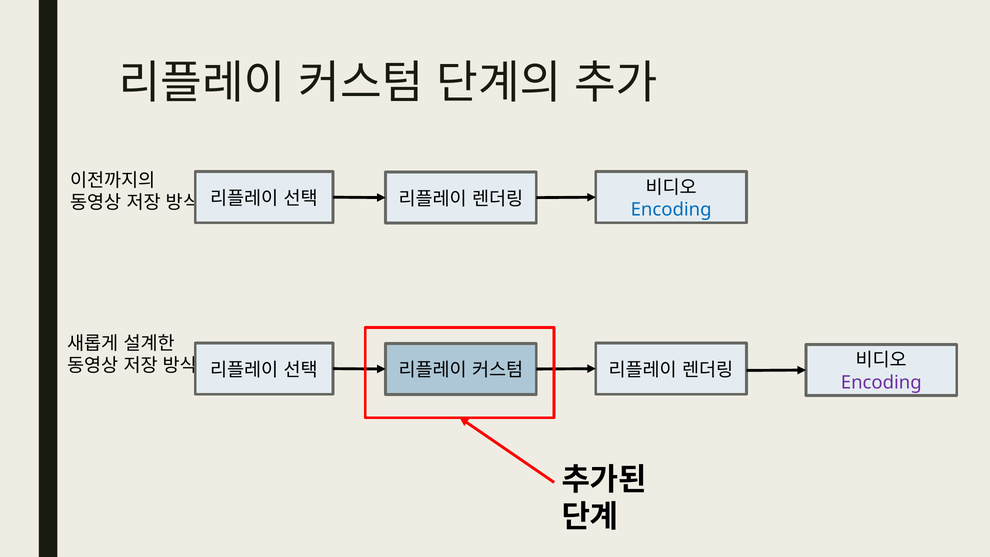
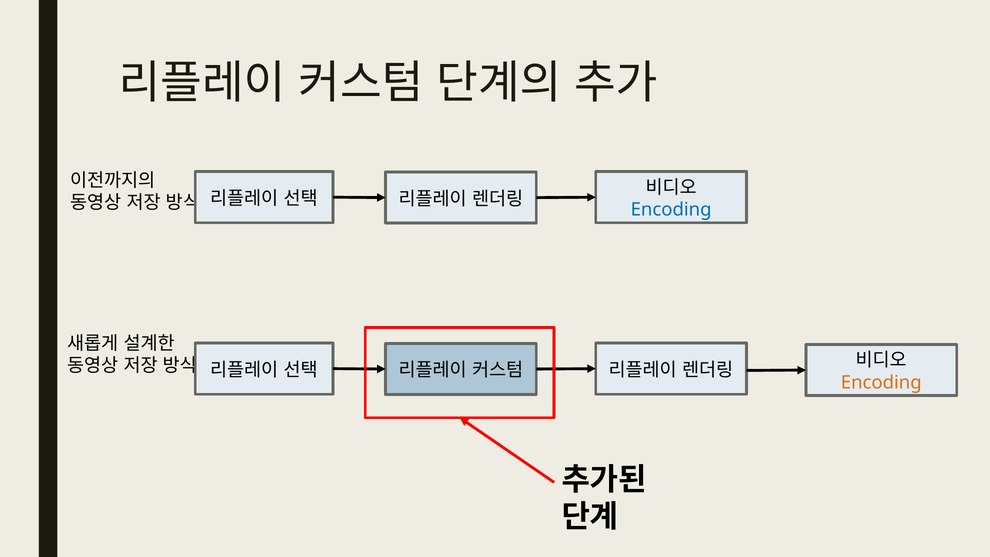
Encoding colour: purple -> orange (881, 382)
